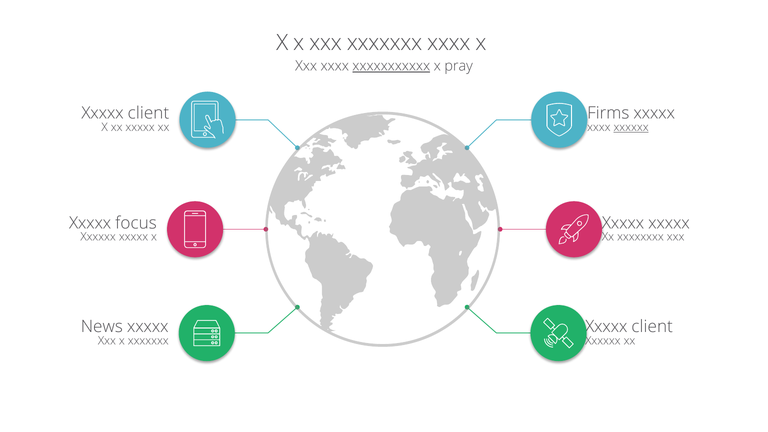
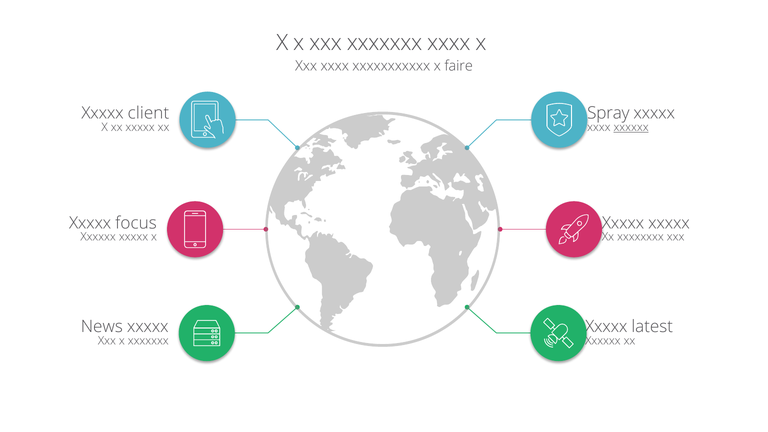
xxxxxxxxxxx underline: present -> none (391, 66)
pray: pray -> faire (459, 66)
Firms: Firms -> Spray (608, 113)
client: client -> latest (652, 327)
